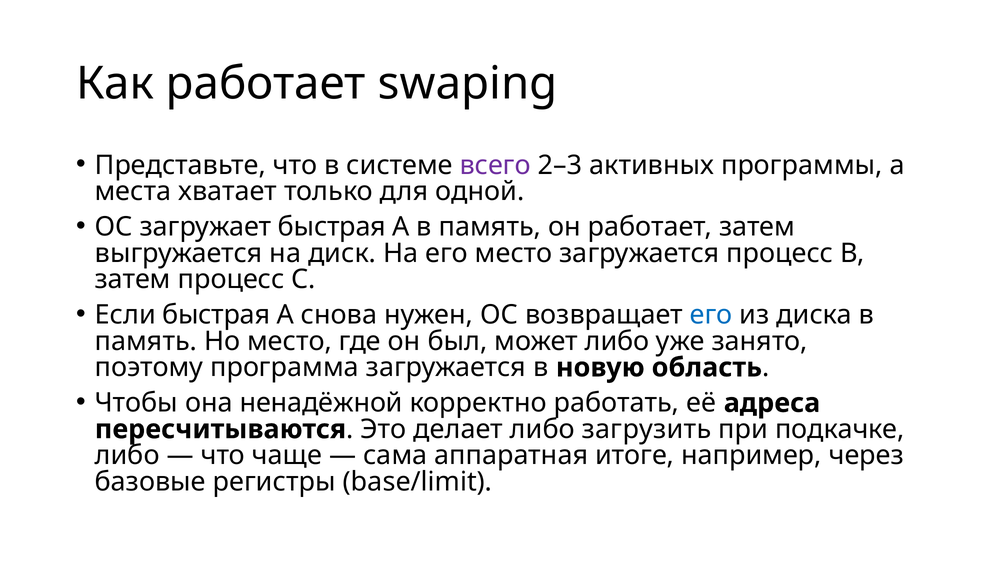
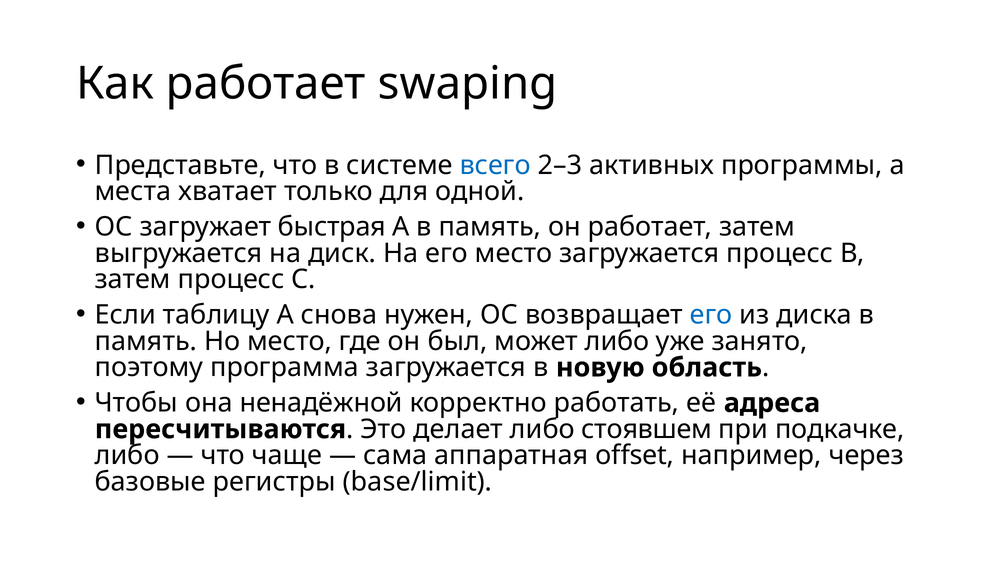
всего colour: purple -> blue (495, 165)
Если быстрая: быстрая -> таблицу (216, 315)
загрузить: загрузить -> стоявшем (647, 430)
итоге: итоге -> offset (635, 456)
